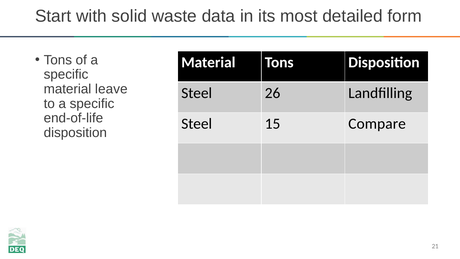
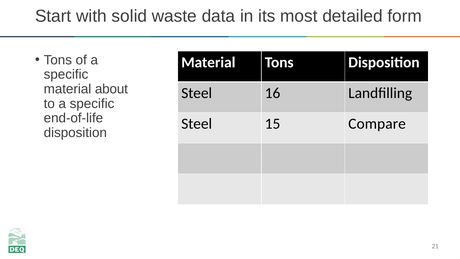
leave: leave -> about (111, 89)
26: 26 -> 16 (273, 93)
